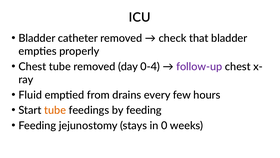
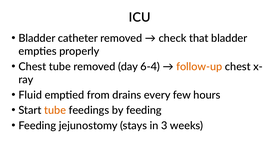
0-4: 0-4 -> 6-4 (150, 66)
follow-up colour: purple -> orange (199, 66)
0: 0 -> 3 (164, 125)
